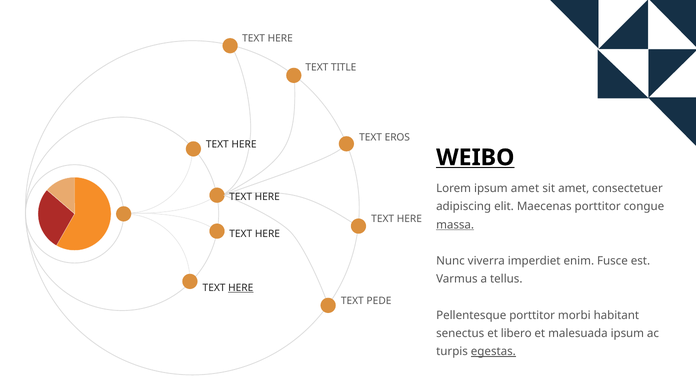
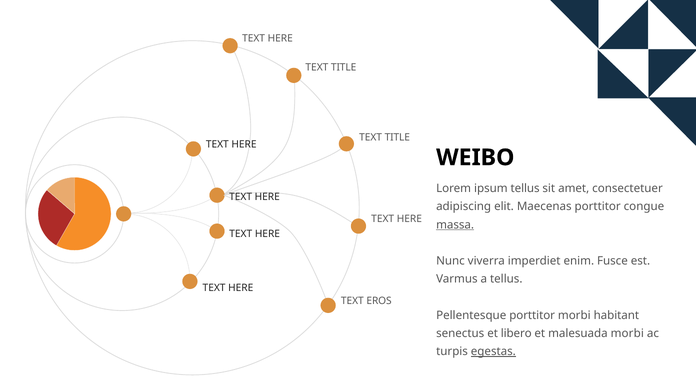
EROS: EROS -> TITLE (397, 137)
WEIBO underline: present -> none (475, 157)
ipsum amet: amet -> tellus (525, 188)
HERE underline: present -> none (241, 287)
PEDE: PEDE -> EROS (379, 300)
malesuada ipsum: ipsum -> morbi (627, 333)
